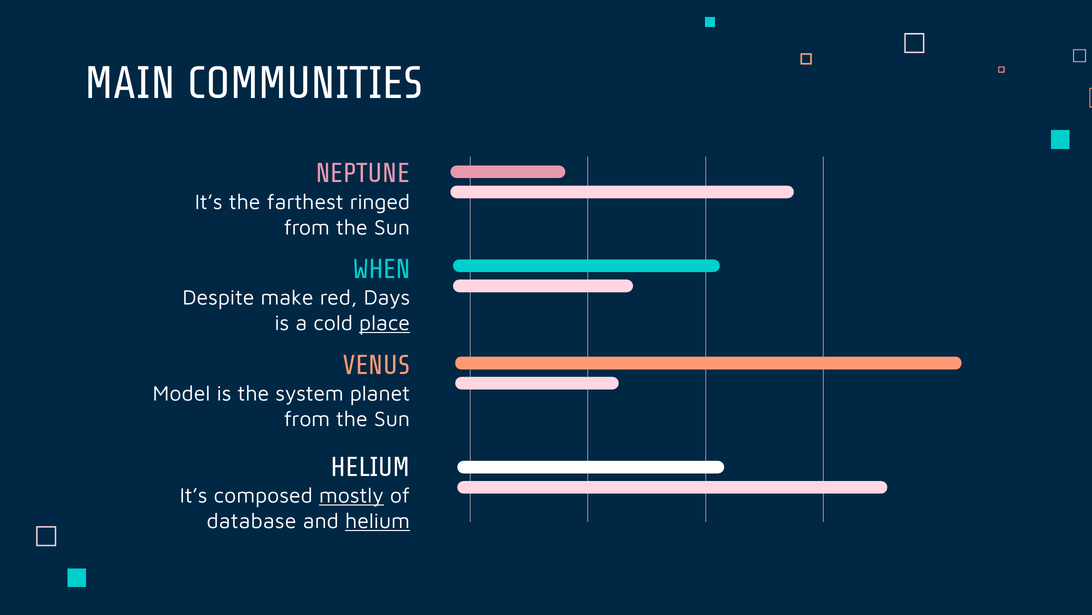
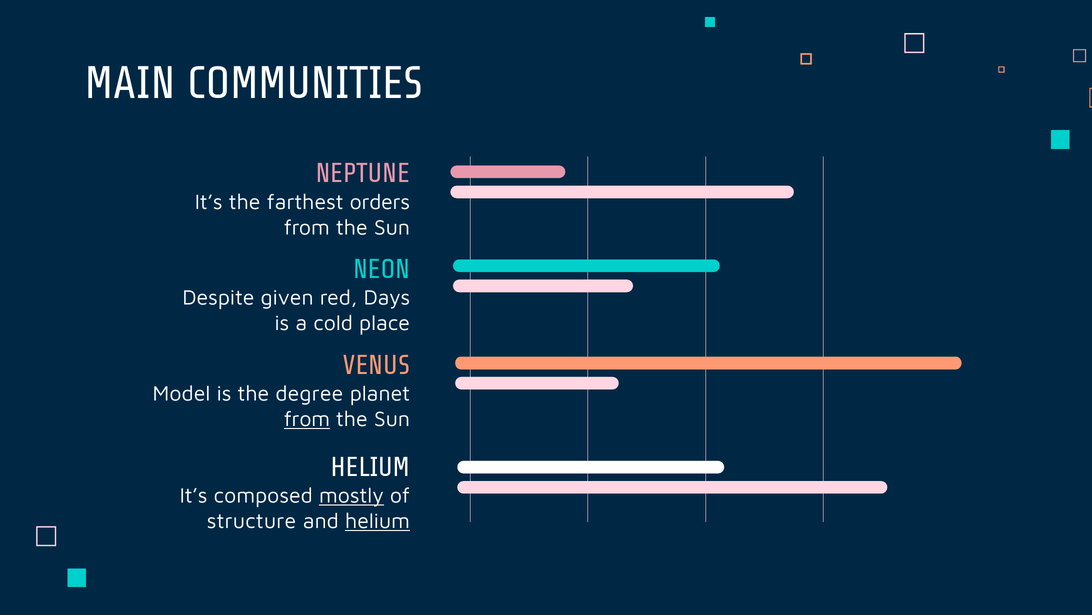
ringed: ringed -> orders (380, 202)
WHEN: WHEN -> NEON (382, 269)
make: make -> given (287, 298)
place underline: present -> none (385, 323)
system: system -> degree (309, 393)
from underline: none -> present (307, 419)
database: database -> structure (251, 521)
